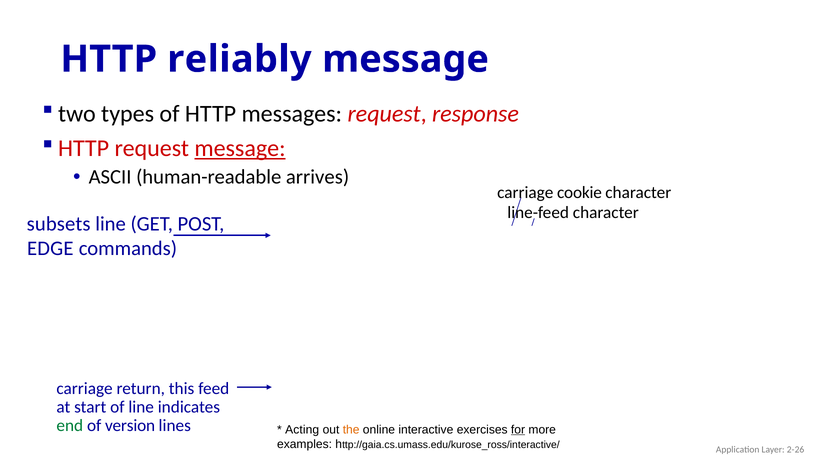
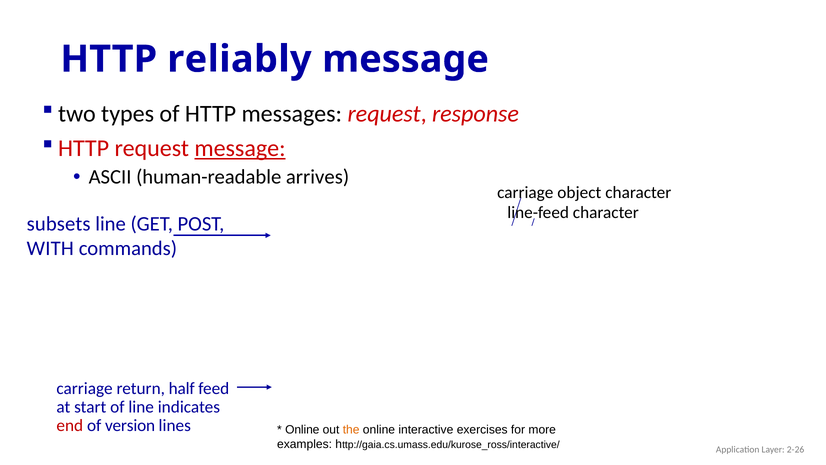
cookie: cookie -> object (579, 192)
EDGE: EDGE -> WITH (50, 248)
this: this -> half (182, 388)
end colour: green -> red (70, 425)
Acting: Acting -> Online (302, 429)
for underline: present -> none (518, 429)
